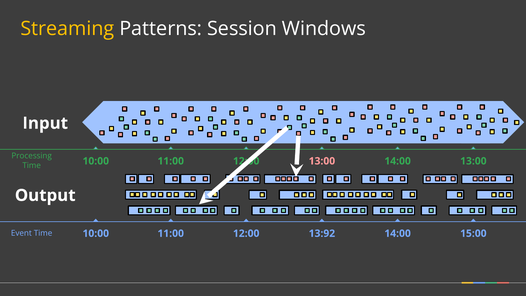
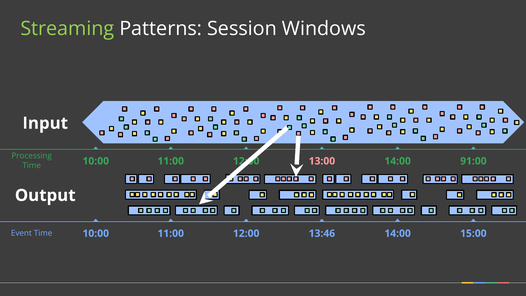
Streaming colour: yellow -> light green (67, 29)
10:00 13:00: 13:00 -> 91:00 (473, 161)
13:92: 13:92 -> 13:46 (322, 233)
